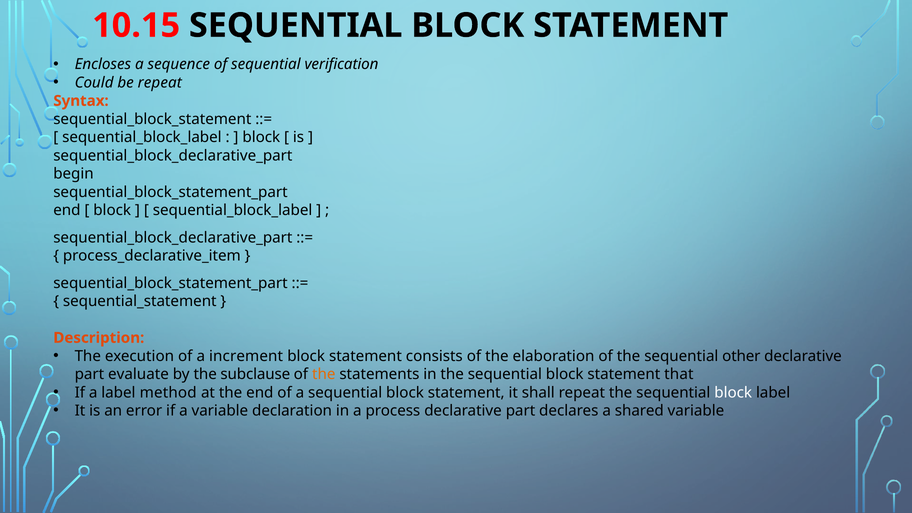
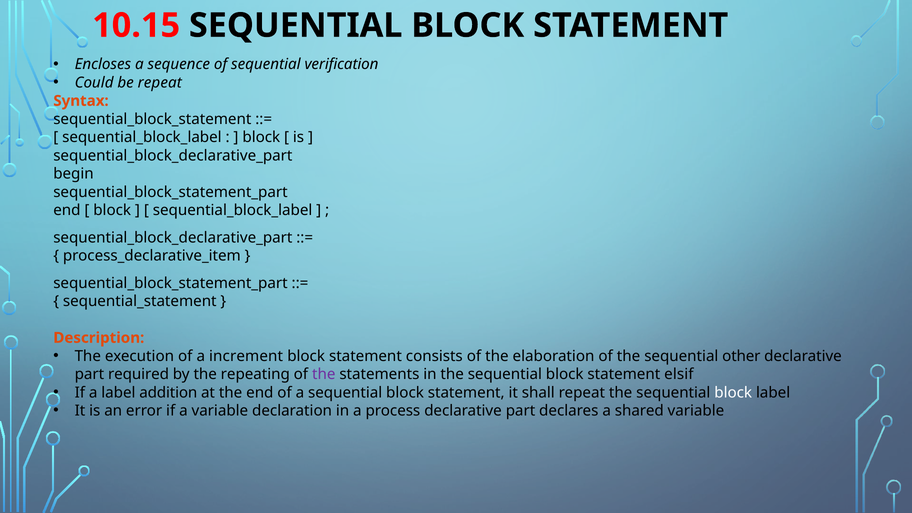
evaluate: evaluate -> required (139, 374)
subclause: subclause -> repeating (255, 374)
the colour: orange -> purple (324, 374)
that: that -> elsif (679, 374)
method: method -> addition (168, 393)
